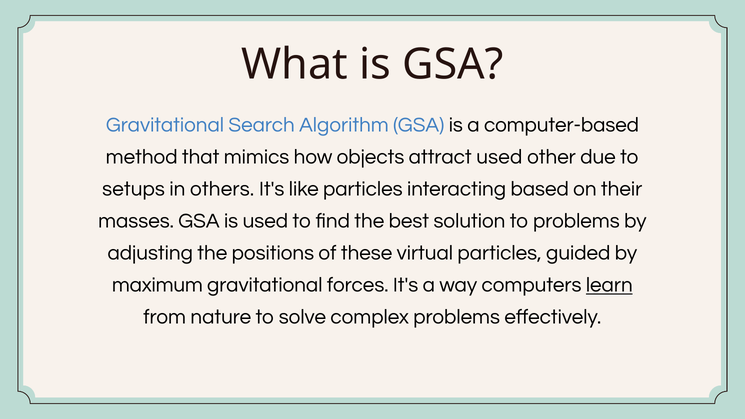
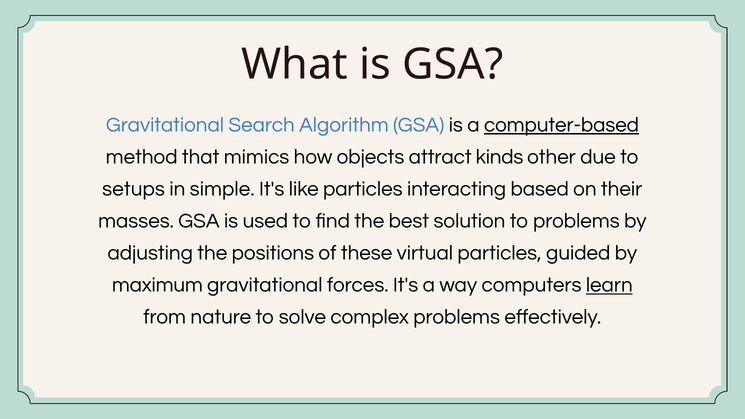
computer-based underline: none -> present (561, 125)
attract used: used -> kinds (500, 157)
others: others -> simple (222, 189)
